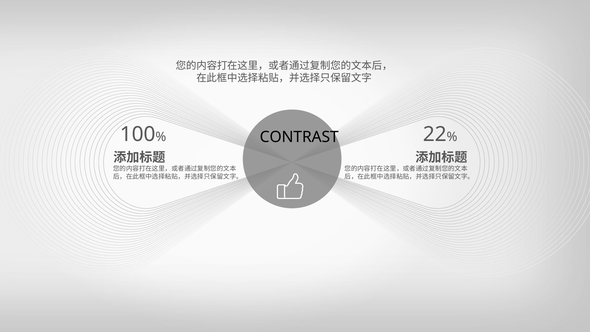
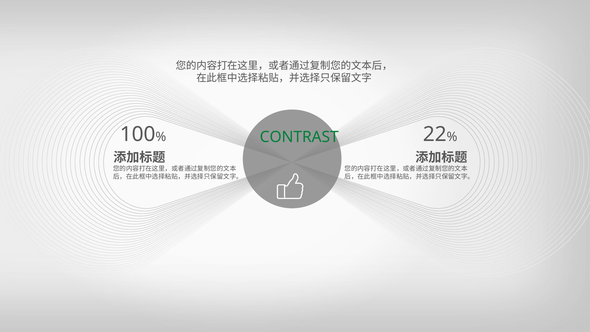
CONTRAST colour: black -> green (299, 137)
